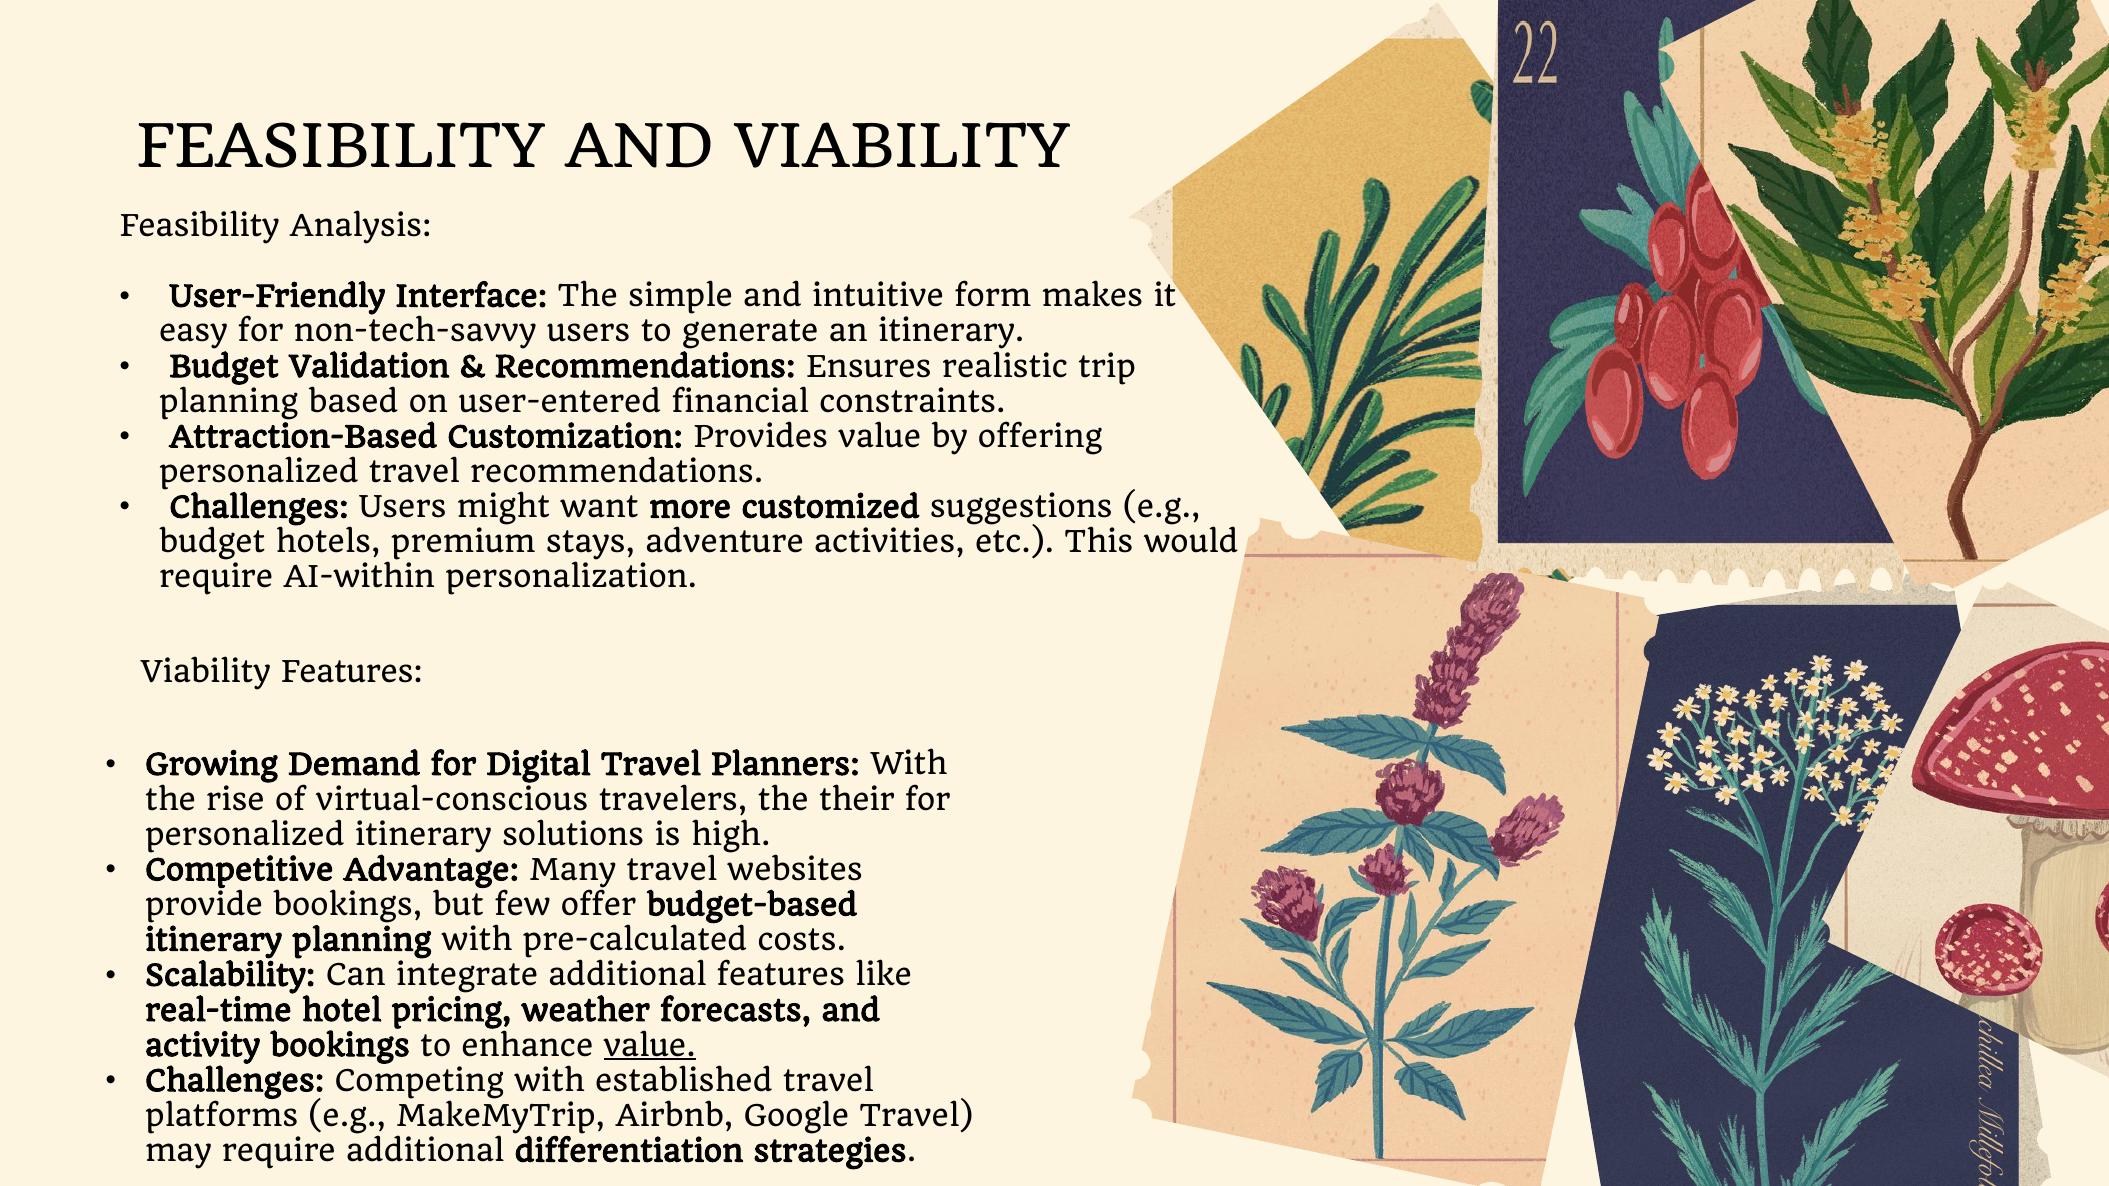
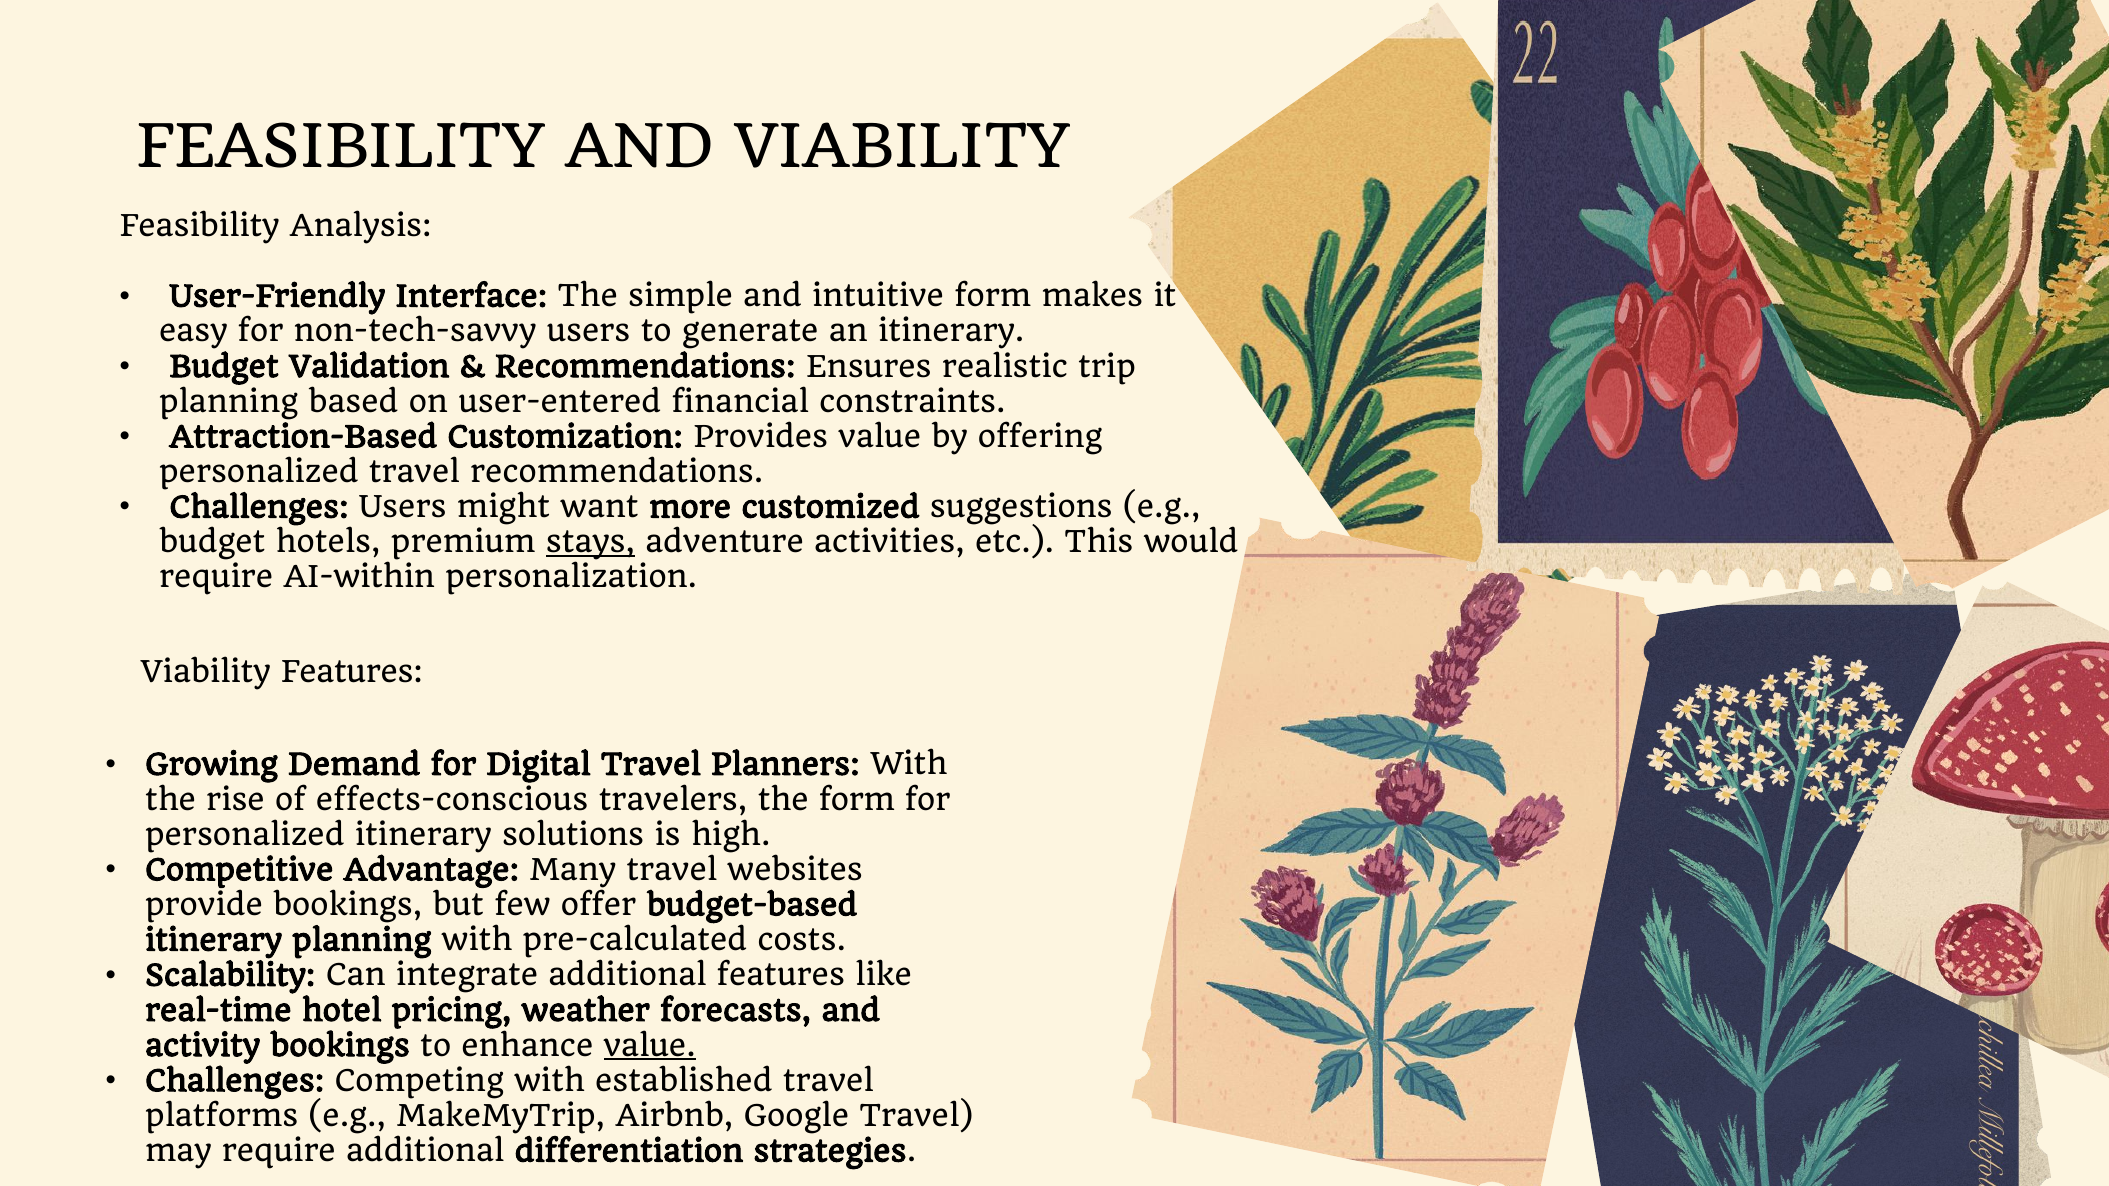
stays underline: none -> present (590, 543)
virtual-conscious: virtual-conscious -> effects-conscious (452, 801)
the their: their -> form (857, 801)
